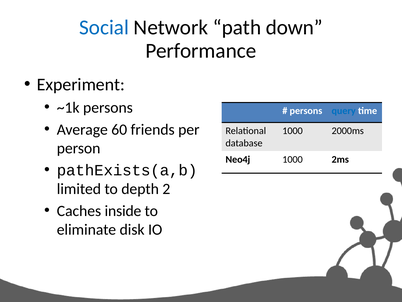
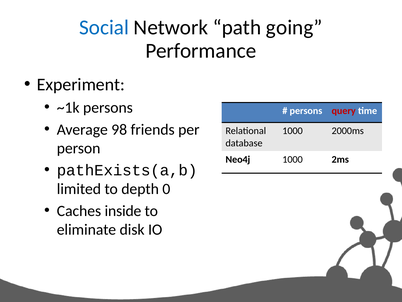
down: down -> going (294, 27)
query colour: blue -> red (344, 111)
60: 60 -> 98 (119, 129)
2: 2 -> 0 (166, 189)
